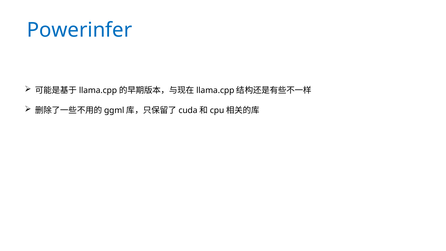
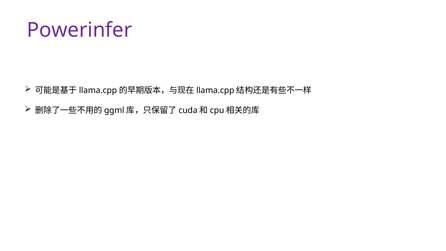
Powerinfer colour: blue -> purple (80, 30)
